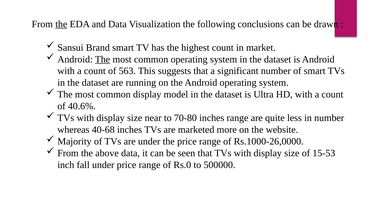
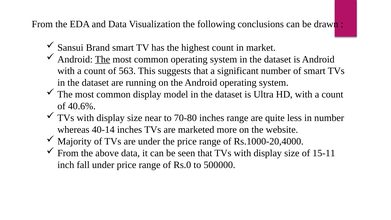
the underline: present -> none (61, 24)
40-68: 40-68 -> 40-14 (103, 130)
Rs.1000-26,0000: Rs.1000-26,0000 -> Rs.1000-20,4000 (269, 141)
15-53: 15-53 -> 15-11 (324, 153)
